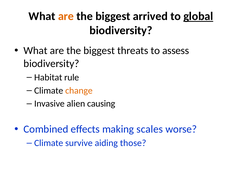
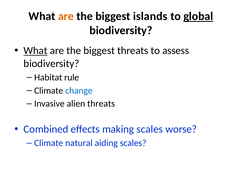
arrived: arrived -> islands (150, 16)
What underline: none -> present (36, 51)
change colour: orange -> blue (79, 91)
alien causing: causing -> threats (101, 104)
survive: survive -> natural (79, 143)
aiding those: those -> scales (133, 143)
